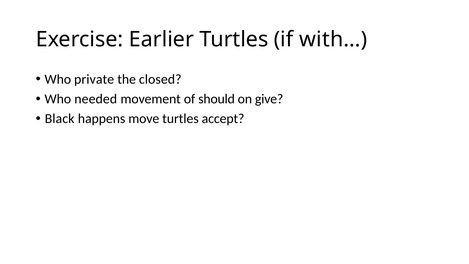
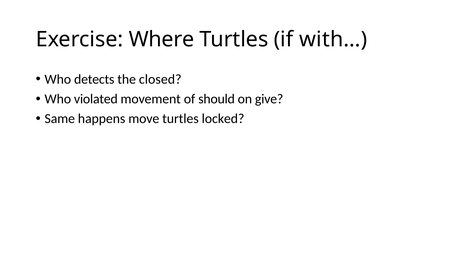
Earlier: Earlier -> Where (161, 39)
private: private -> detects (94, 79)
needed: needed -> violated (96, 99)
Black: Black -> Same (60, 119)
accept: accept -> locked (223, 119)
